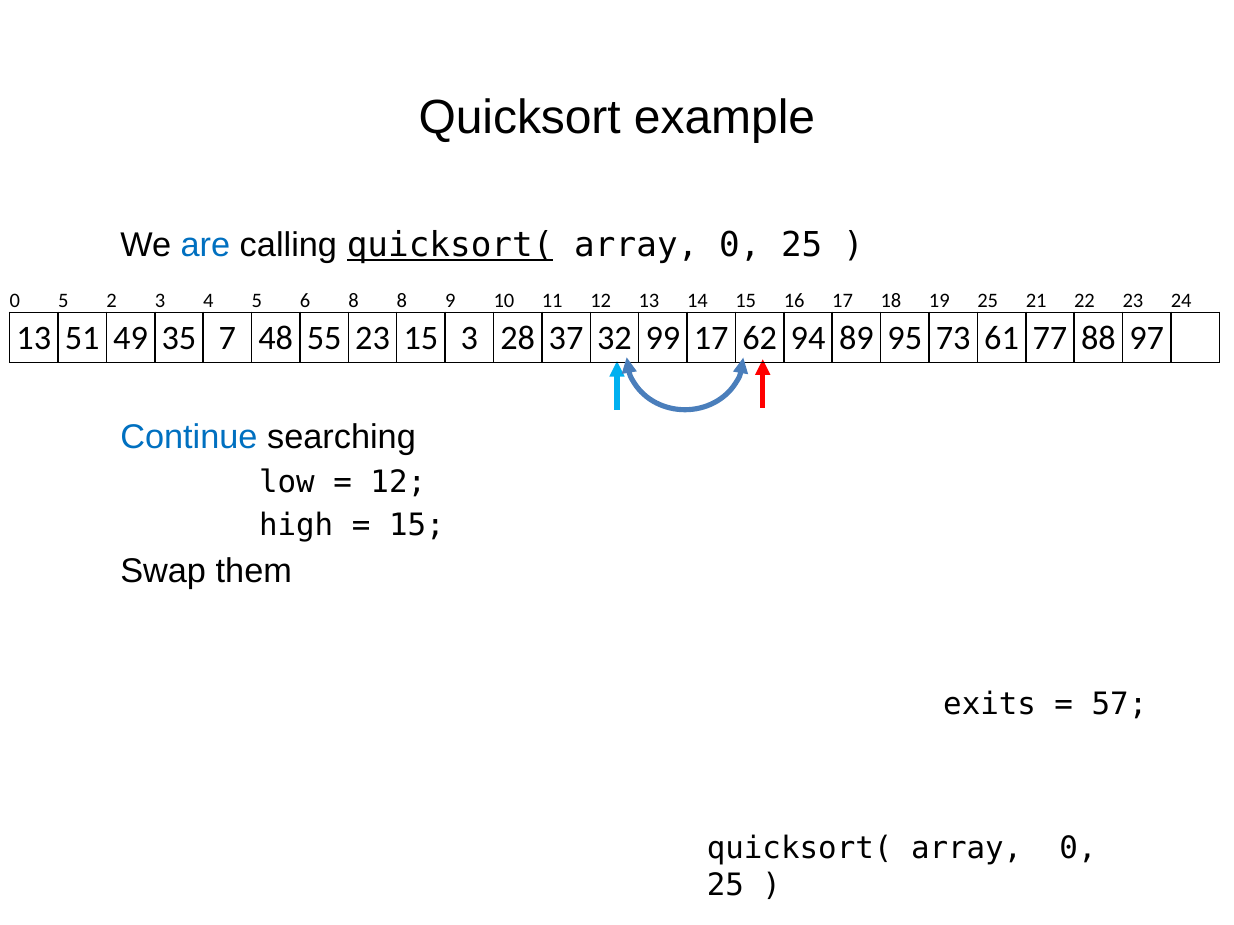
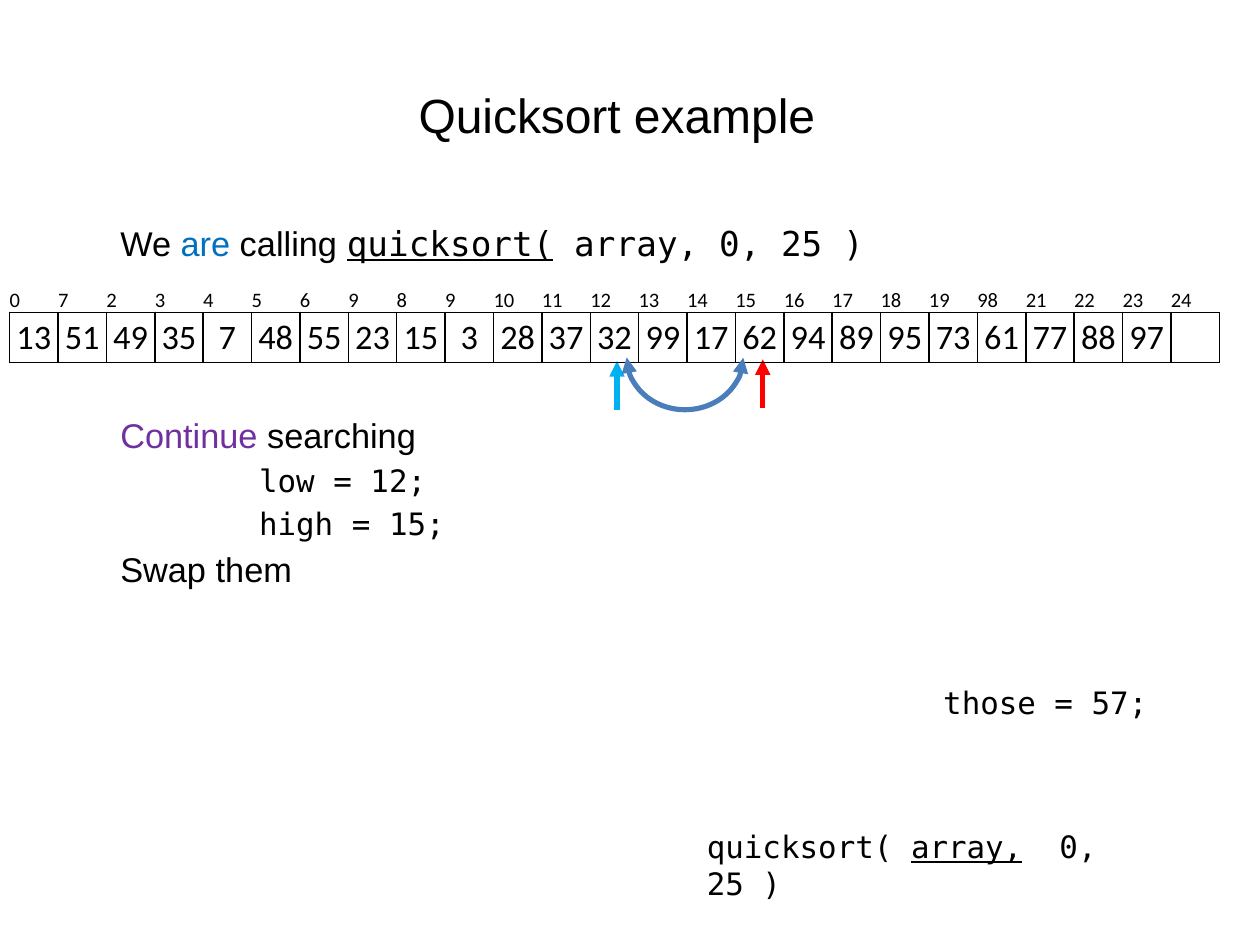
0 5: 5 -> 7 (63, 301)
6 8: 8 -> 9 (354, 301)
19 25: 25 -> 98 (988, 301)
Continue colour: blue -> purple (189, 437)
exits: exits -> those (990, 705)
array underline: none -> present (967, 849)
